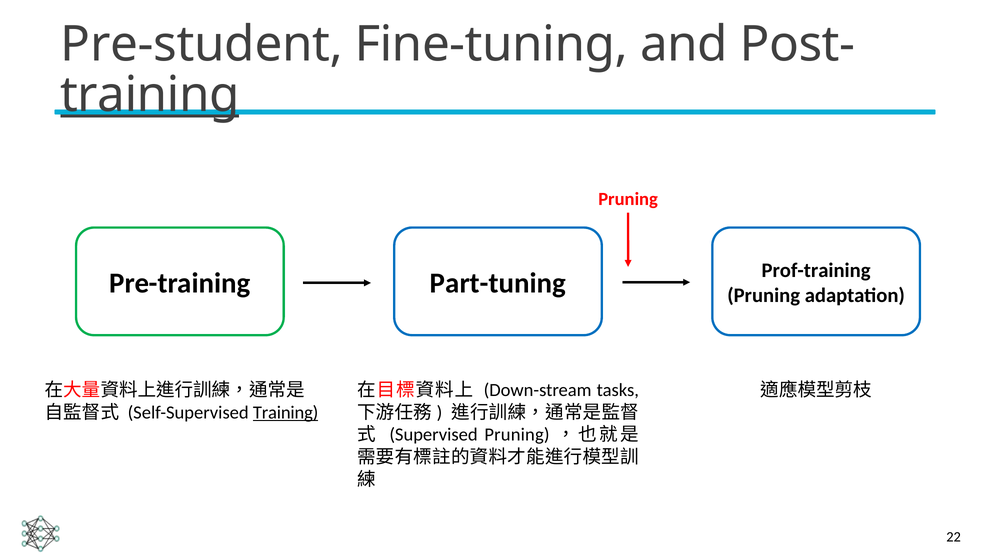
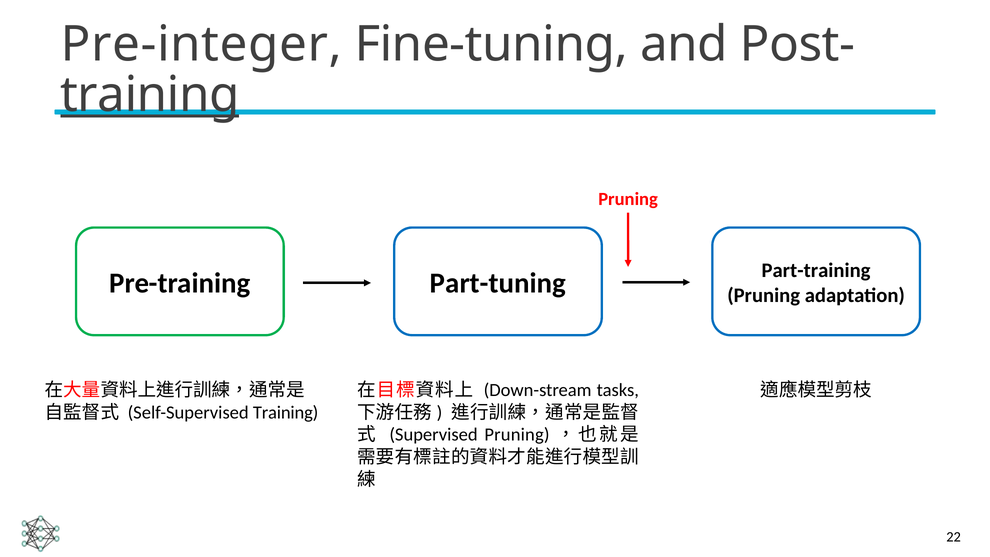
Pre-student: Pre-student -> Pre-integer (201, 44)
Prof-training: Prof-training -> Part-training (816, 270)
Training underline: present -> none (286, 412)
